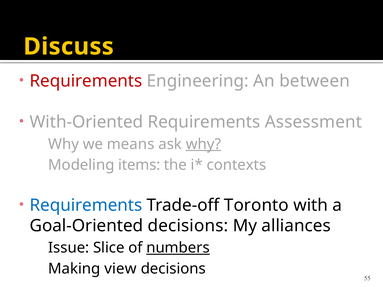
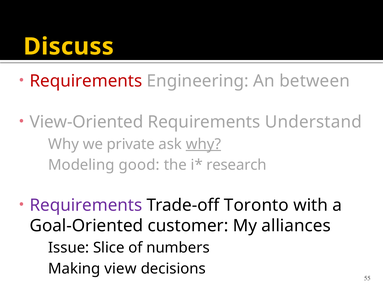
With-Oriented: With-Oriented -> View-Oriented (86, 122)
Assessment: Assessment -> Understand (313, 122)
means: means -> private (131, 144)
items: items -> good (139, 165)
contexts: contexts -> research (236, 165)
Requirements colour: blue -> purple (86, 206)
Goal-Oriented decisions: decisions -> customer (188, 226)
numbers underline: present -> none (178, 248)
